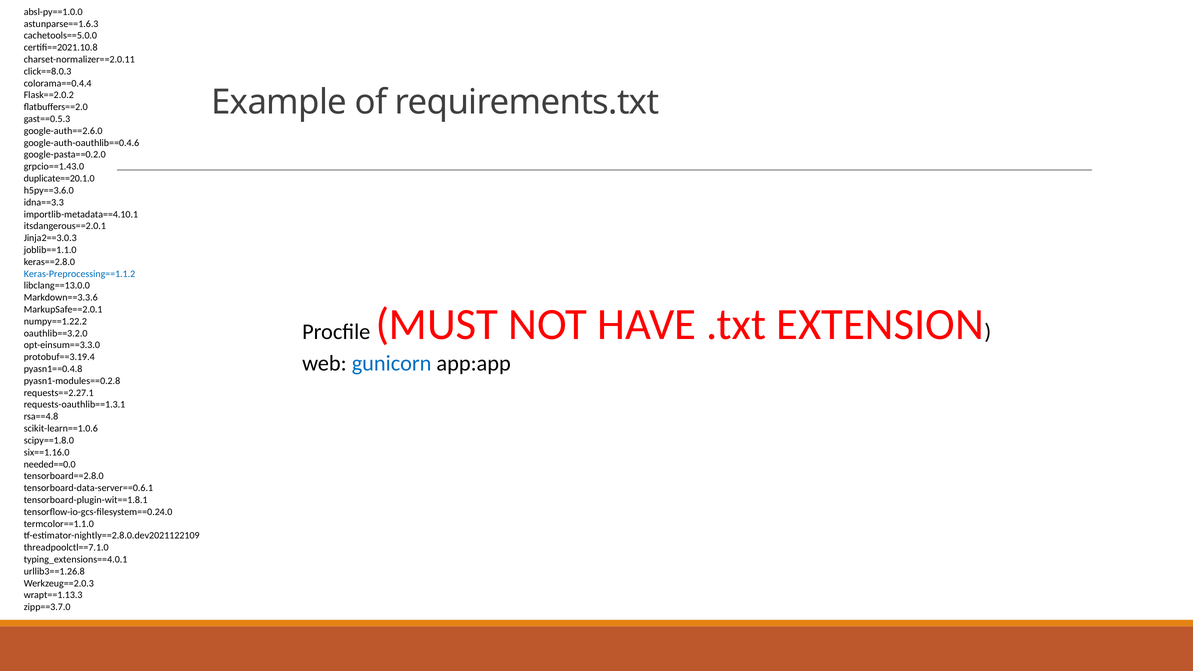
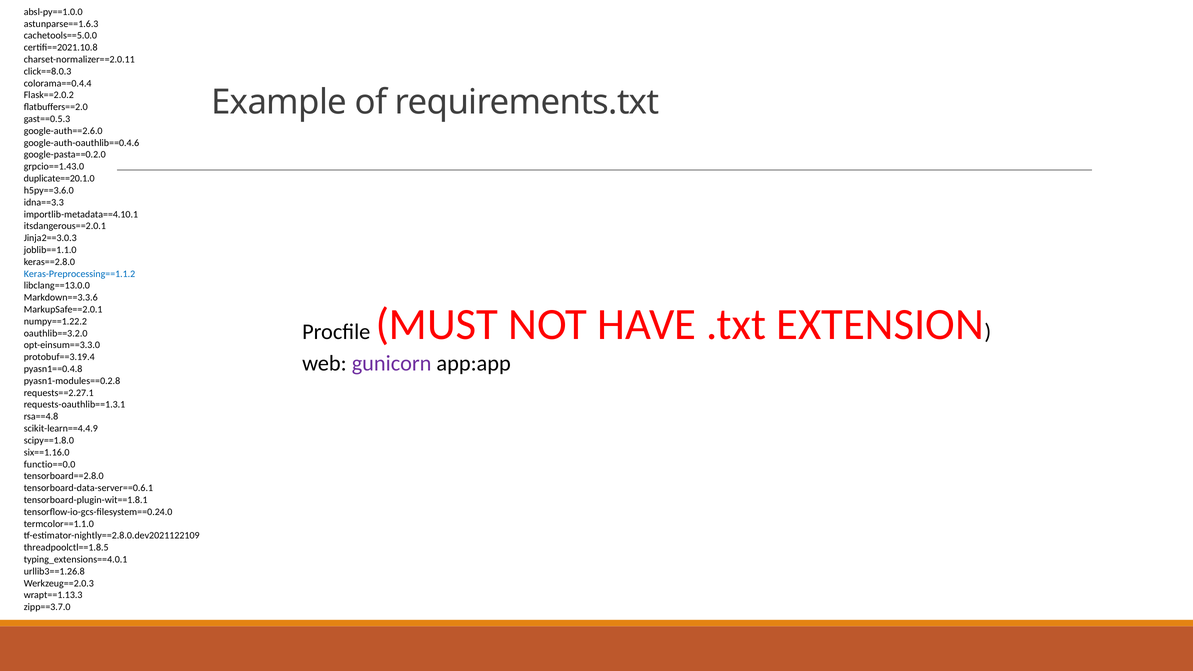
gunicorn colour: blue -> purple (392, 363)
scikit-learn==1.0.6: scikit-learn==1.0.6 -> scikit-learn==4.4.9 (61, 429)
needed==0.0: needed==0.0 -> functio==0.0 (50, 464)
threadpoolctl==7.1.0: threadpoolctl==7.1.0 -> threadpoolctl==1.8.5 (66, 548)
